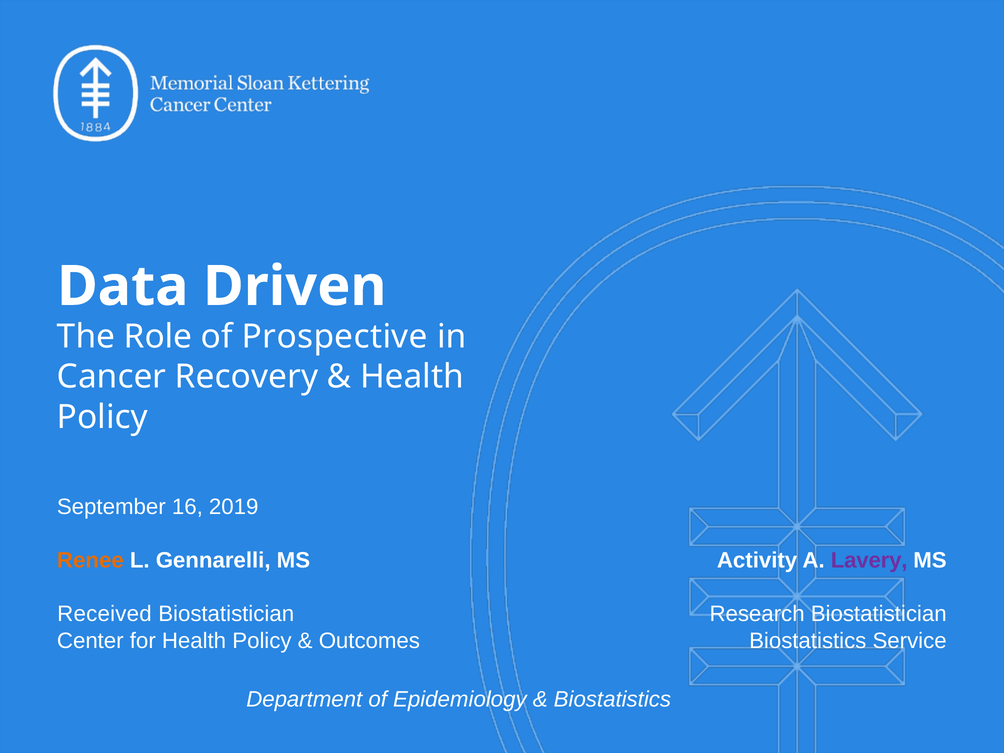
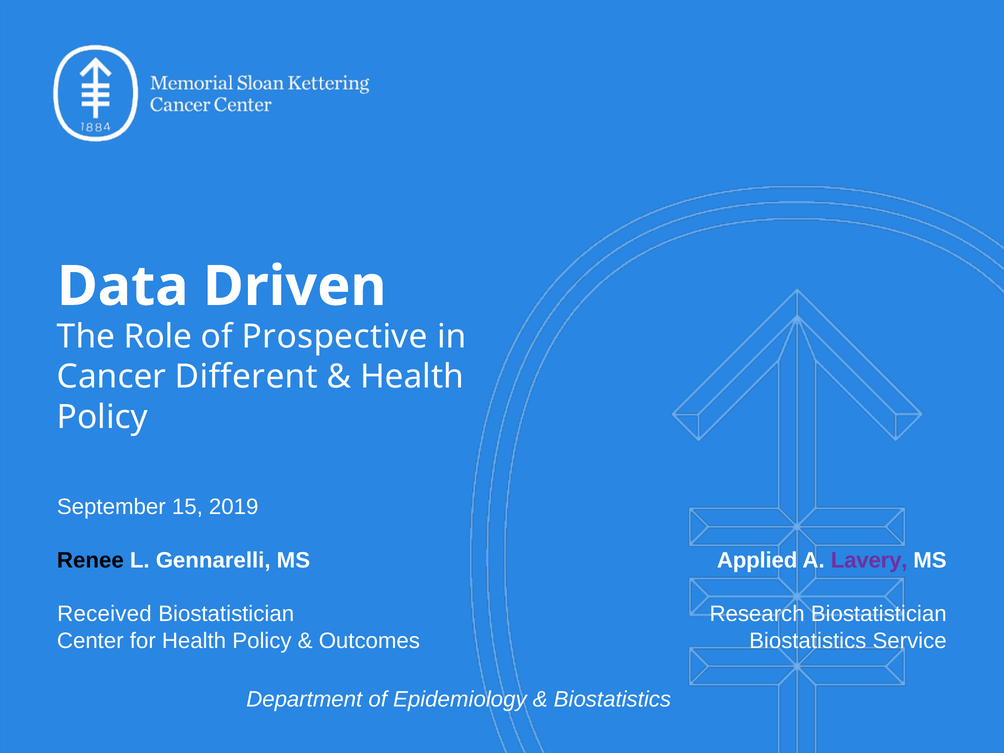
Recovery: Recovery -> Different (246, 377)
16: 16 -> 15 (187, 507)
Renee colour: orange -> black (90, 560)
Activity: Activity -> Applied (757, 560)
